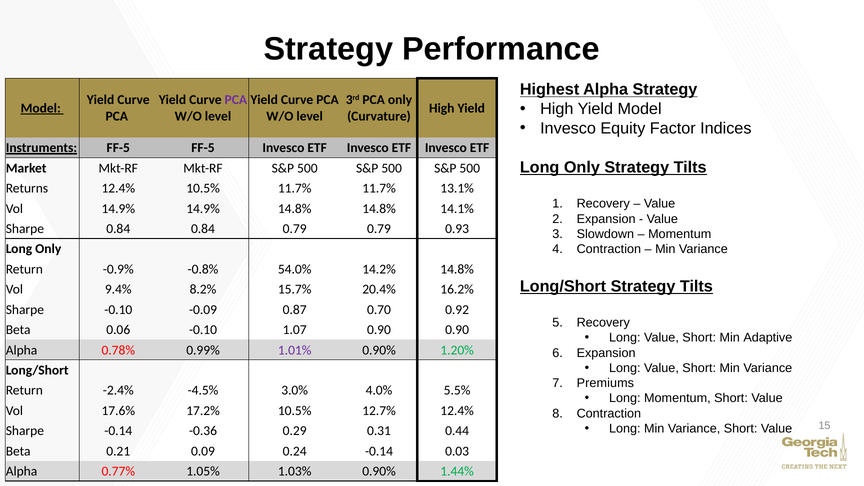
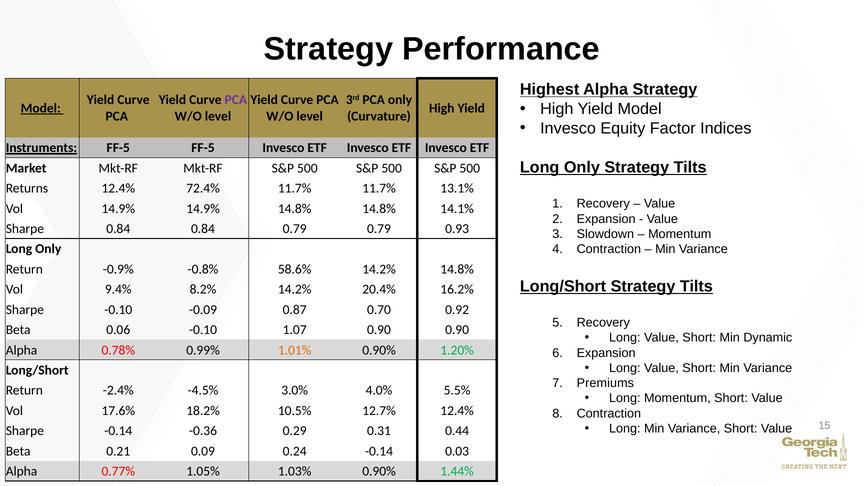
12.4% 10.5%: 10.5% -> 72.4% (203, 188)
54.0%: 54.0% -> 58.6% (295, 269)
8.2% 15.7%: 15.7% -> 14.2% (295, 289)
Adaptive: Adaptive -> Dynamic (768, 338)
1.01% colour: purple -> orange (295, 350)
17.2%: 17.2% -> 18.2% (203, 411)
